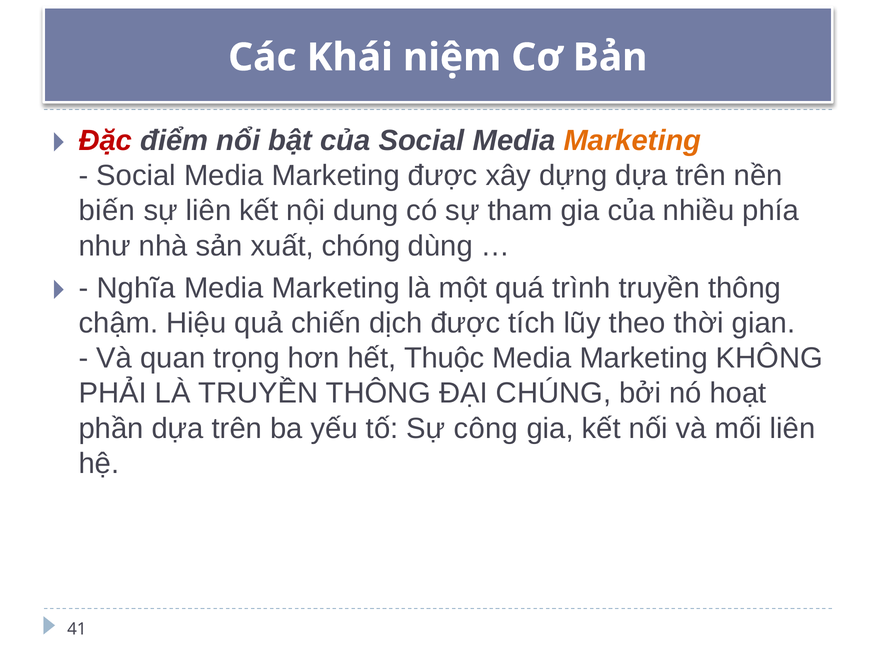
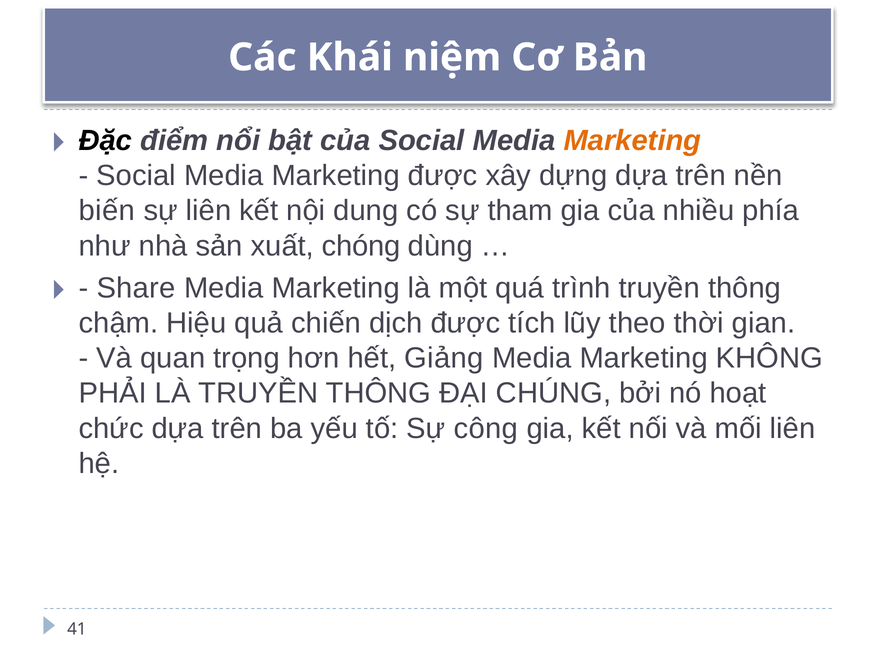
Đặc colour: red -> black (105, 141)
Nghĩa: Nghĩa -> Share (136, 288)
Thuộc: Thuộc -> Giảng (444, 358)
phần: phần -> chức (111, 428)
